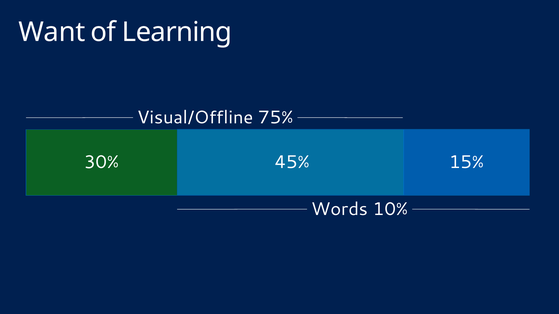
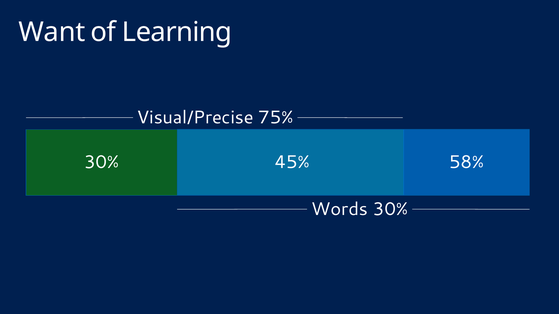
Visual/Offline: Visual/Offline -> Visual/Precise (195, 118)
15%: 15% -> 58% (467, 162)
Words 10%: 10% -> 30% (390, 209)
